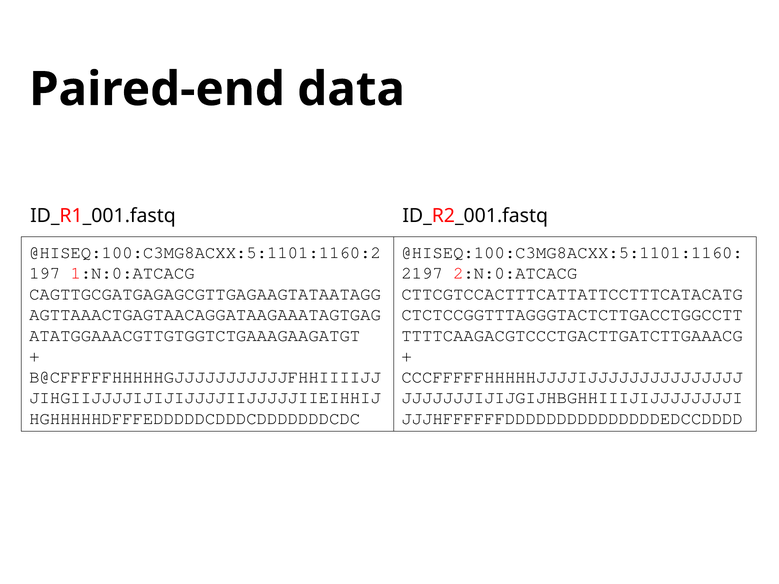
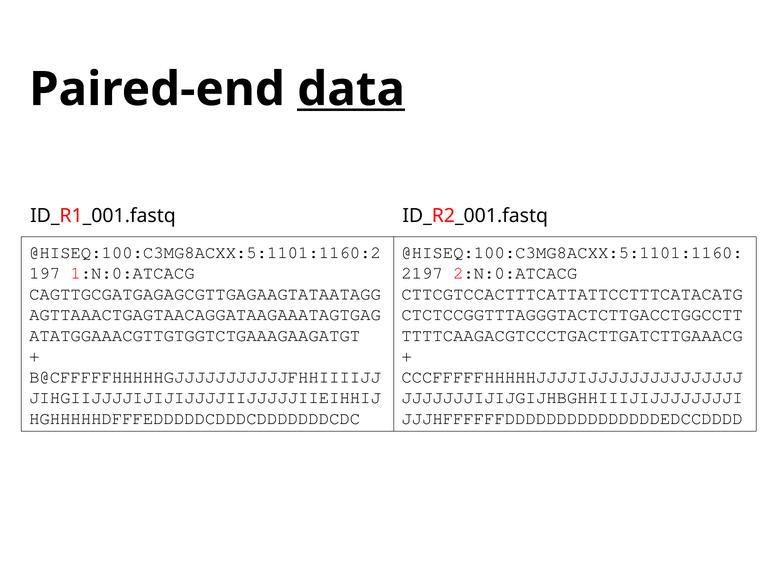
data underline: none -> present (351, 89)
